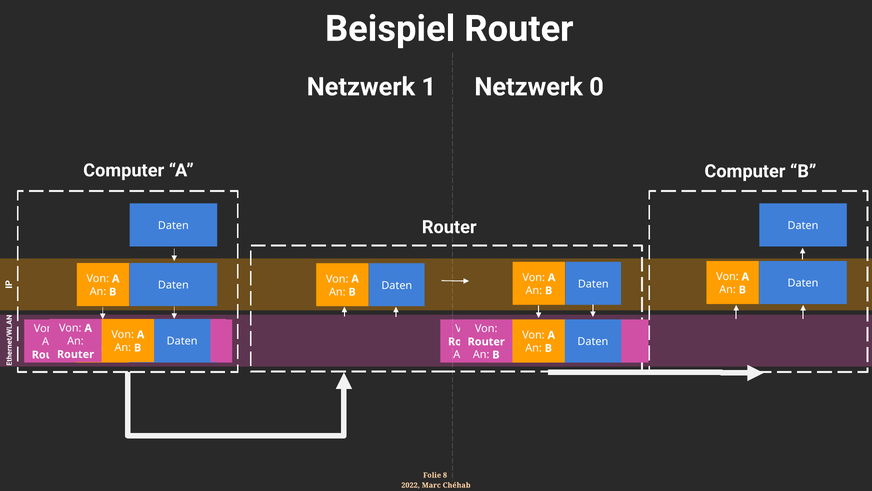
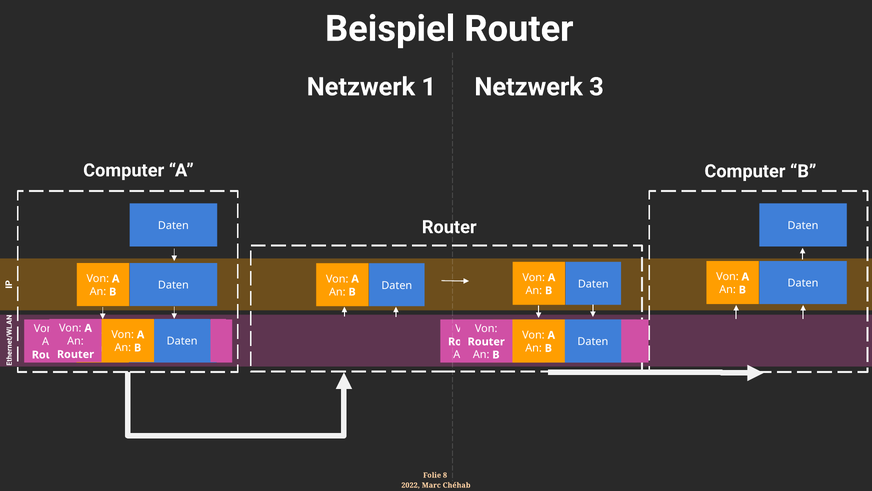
0: 0 -> 3 (596, 87)
